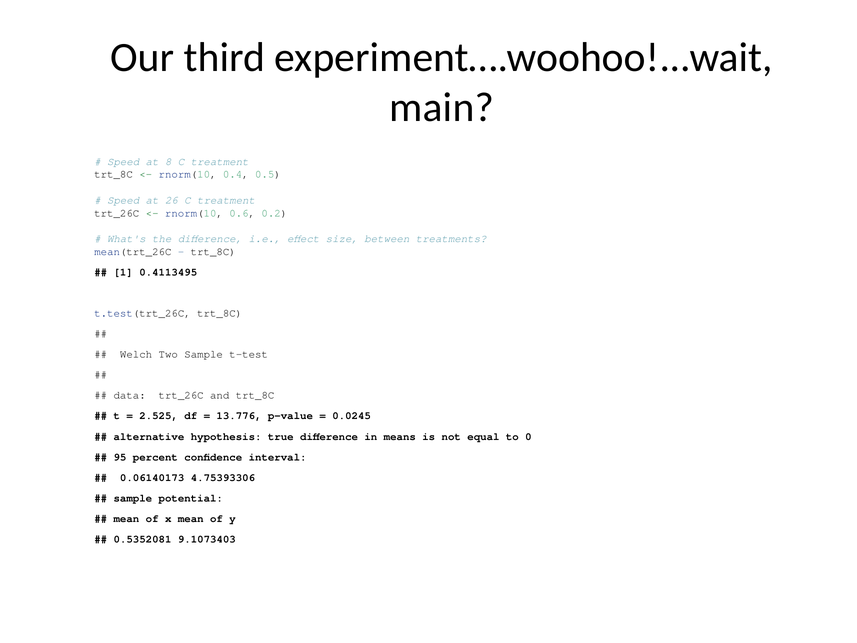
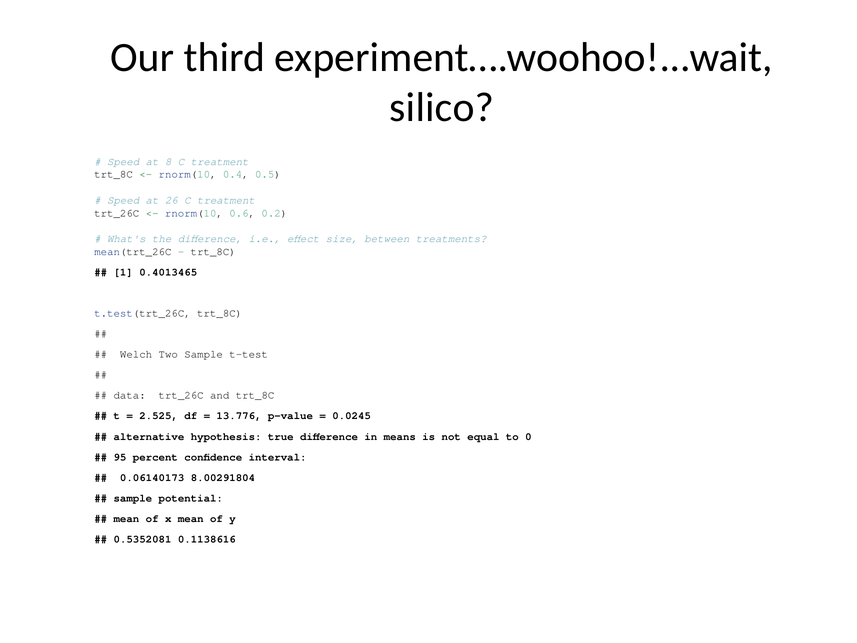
main: main -> silico (442, 107)
0.4113495: 0.4113495 -> 0.4013465 (168, 272)
4.75393306: 4.75393306 -> 8.00291804 (223, 477)
9.1073403: 9.1073403 -> 0.1138616 (207, 539)
